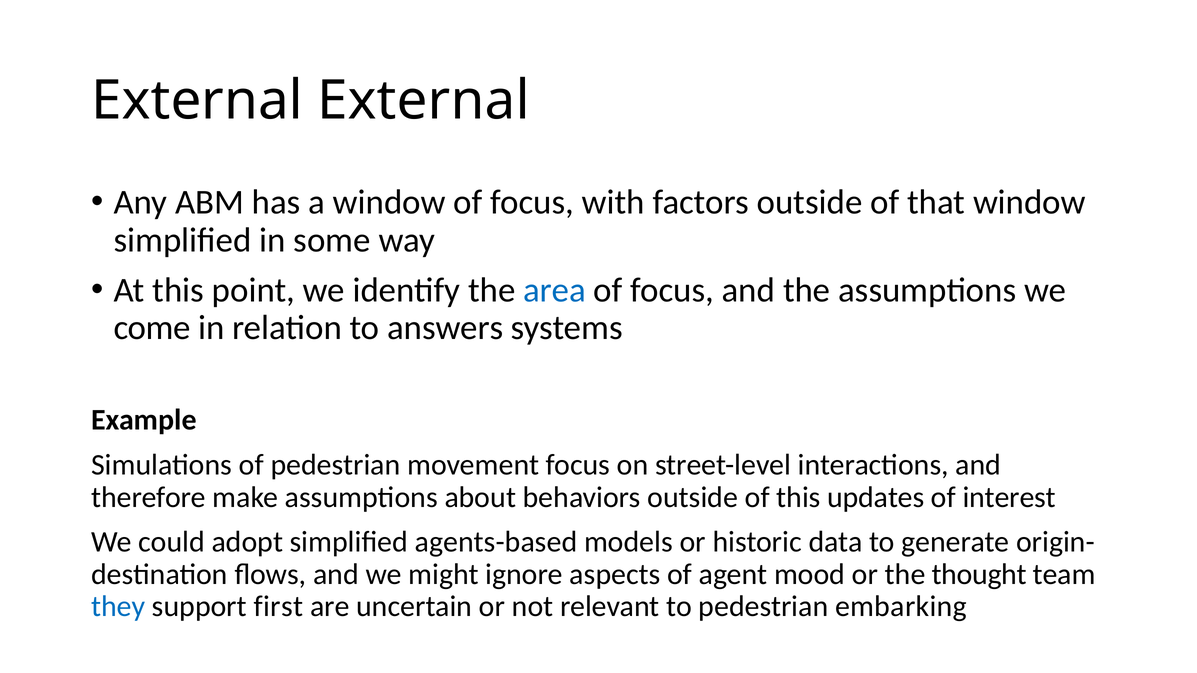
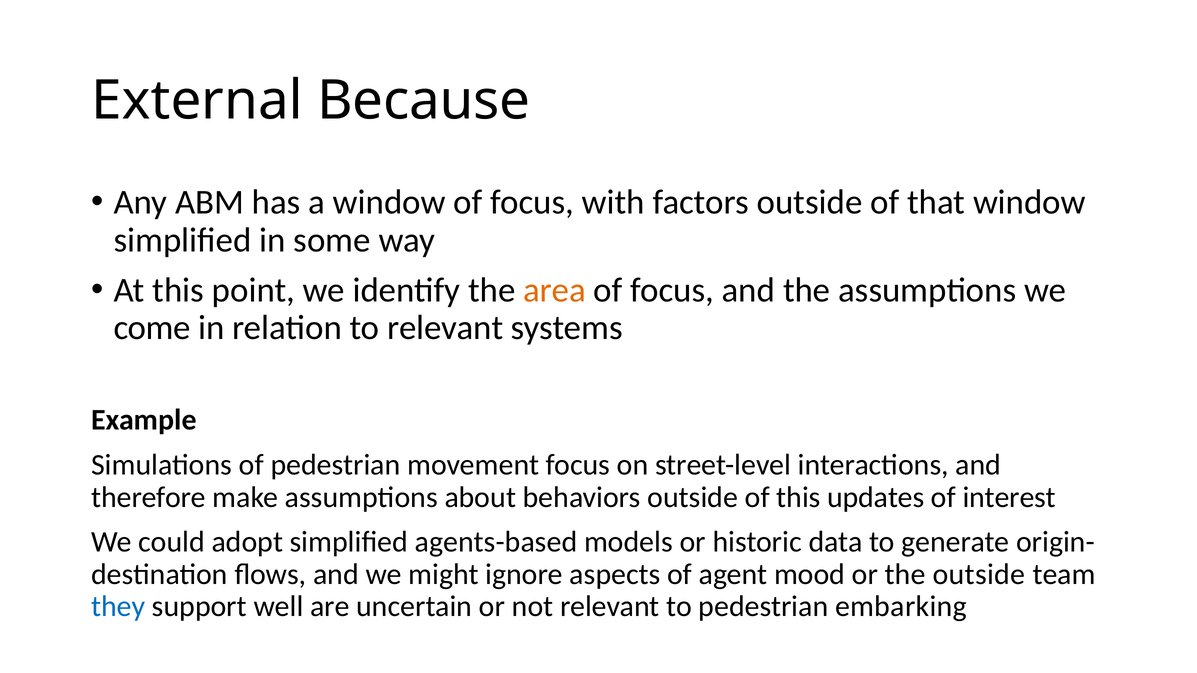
External External: External -> Because (424, 101)
area colour: blue -> orange (555, 290)
to answers: answers -> relevant (445, 328)
the thought: thought -> outside (979, 574)
first: first -> well (279, 607)
